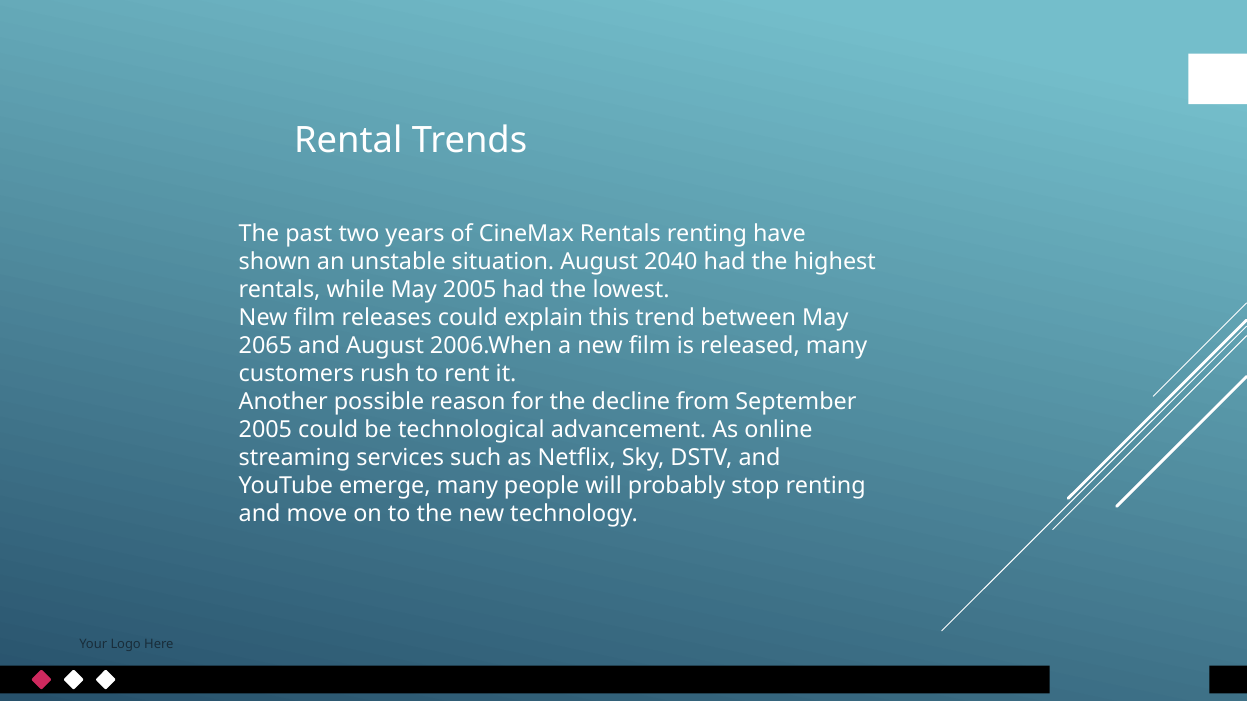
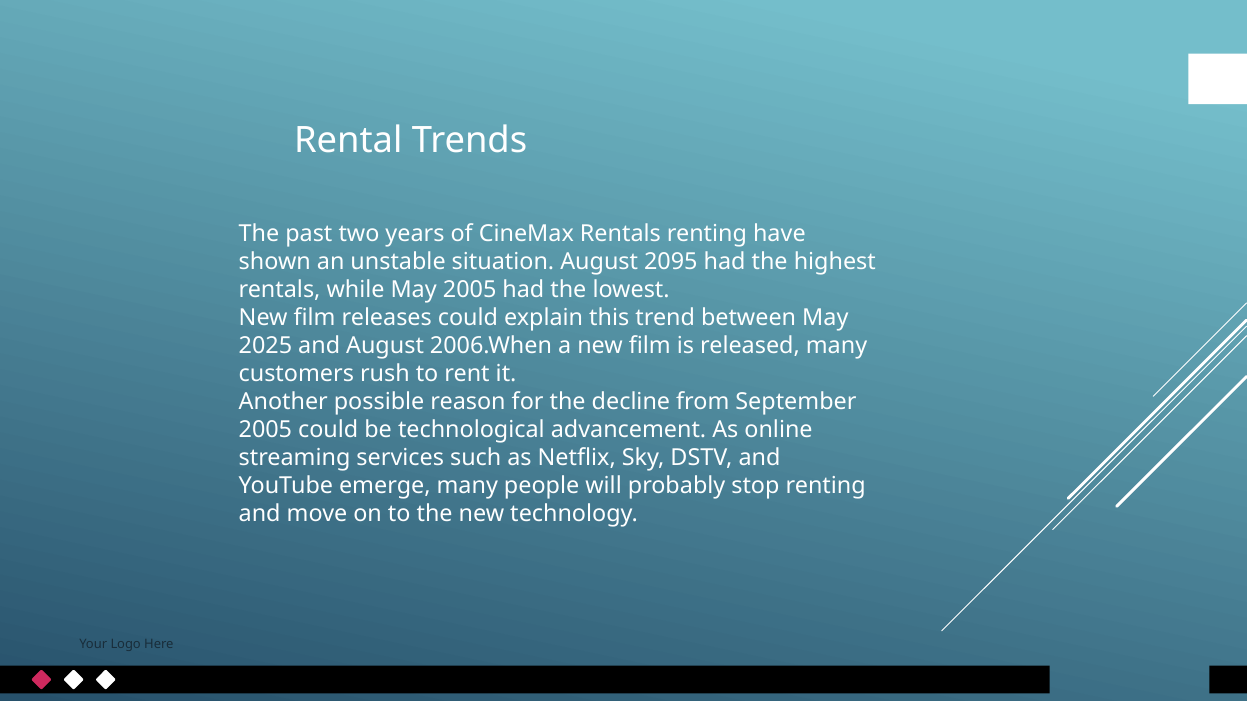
2040: 2040 -> 2095 (671, 262)
2065: 2065 -> 2025 (265, 346)
